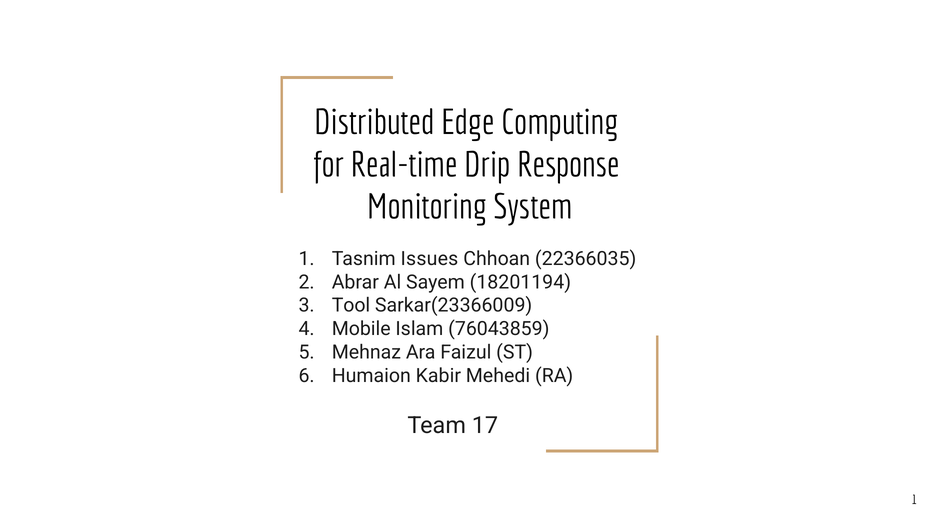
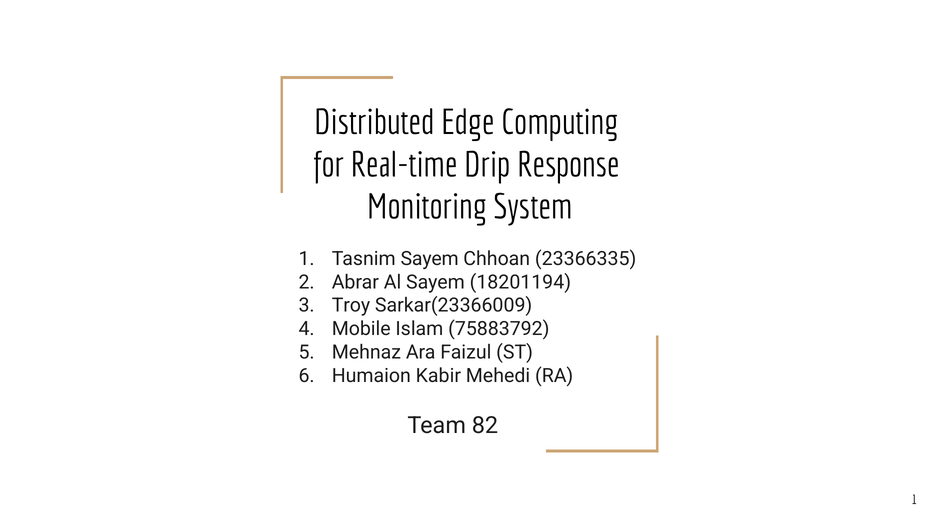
Tasnim Issues: Issues -> Sayem (430, 259)
22366035: 22366035 -> 23366335 (586, 259)
Tool: Tool -> Troy (351, 306)
76043859: 76043859 -> 75883792 (499, 329)
17: 17 -> 82 (485, 426)
